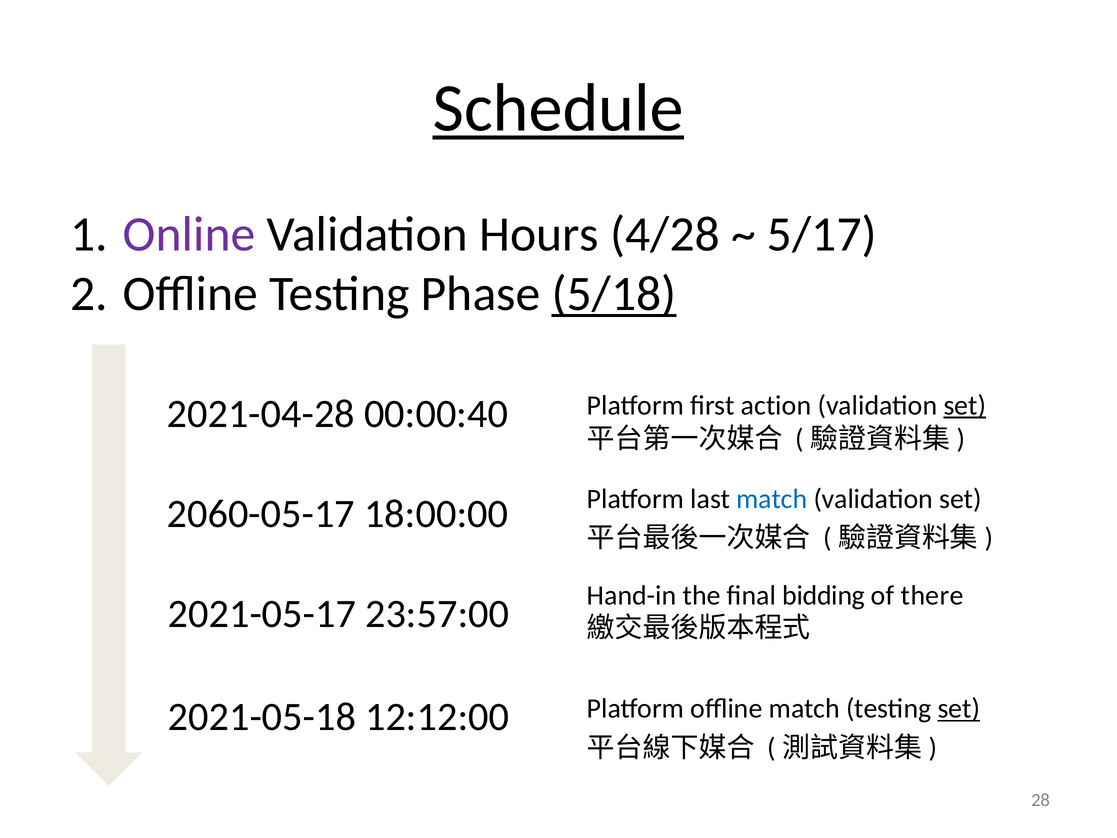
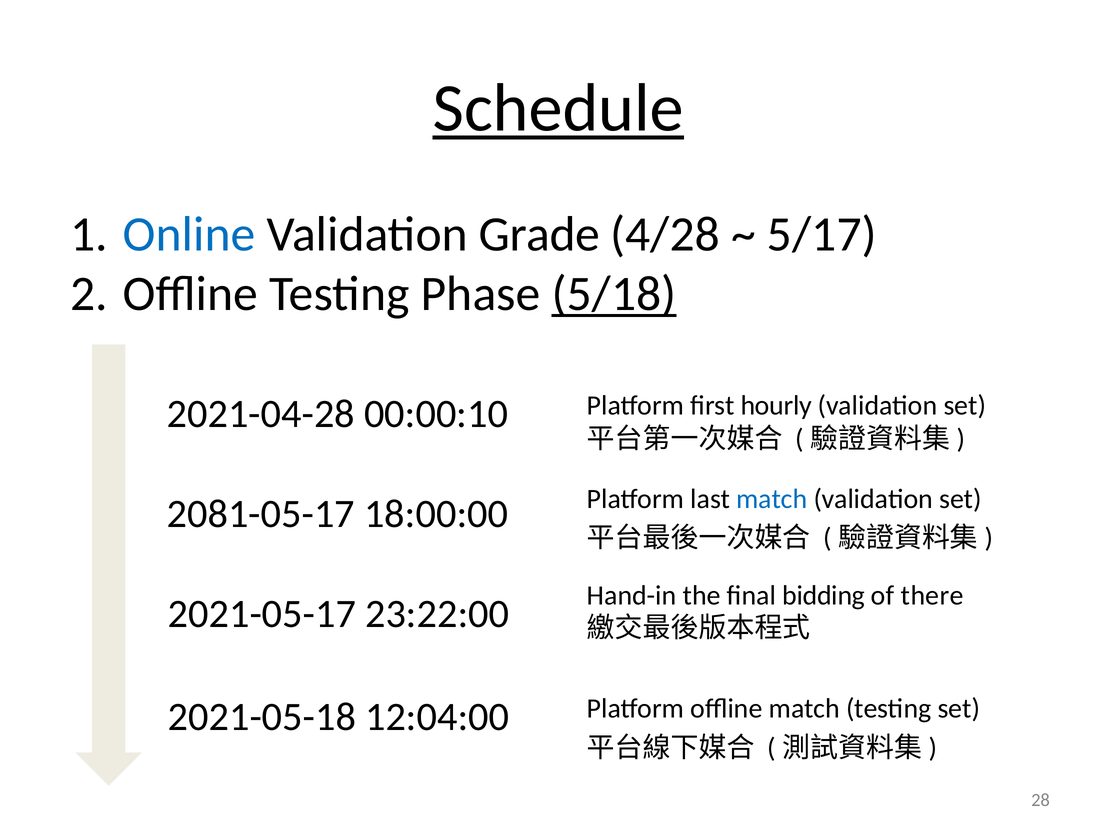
Online colour: purple -> blue (189, 234)
Hours: Hours -> Grade (539, 234)
00:00:40: 00:00:40 -> 00:00:10 (436, 414)
action: action -> hourly (776, 405)
set underline: present -> none (965, 405)
2060-05-17: 2060-05-17 -> 2081-05-17 (261, 514)
23:57:00: 23:57:00 -> 23:22:00 (437, 614)
12:12:00: 12:12:00 -> 12:04:00 (437, 717)
set underline: present -> none (959, 709)
